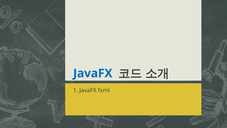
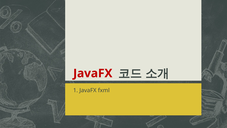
JavaFX colour: blue -> red (93, 73)
